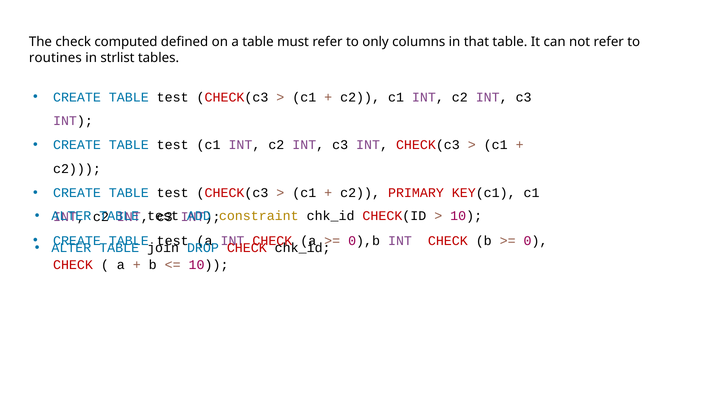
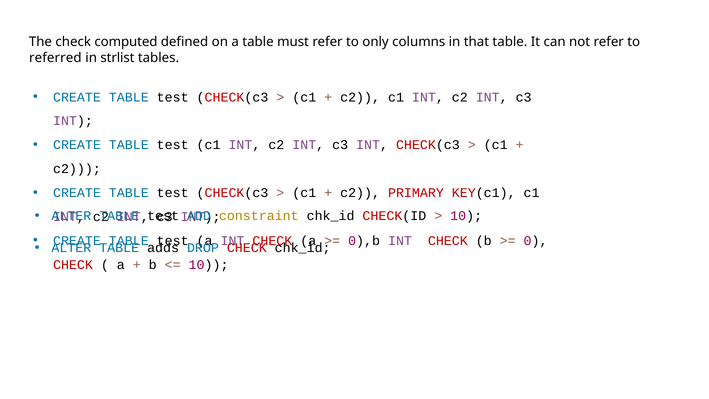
routines: routines -> referred (55, 58)
join: join -> adds (163, 248)
